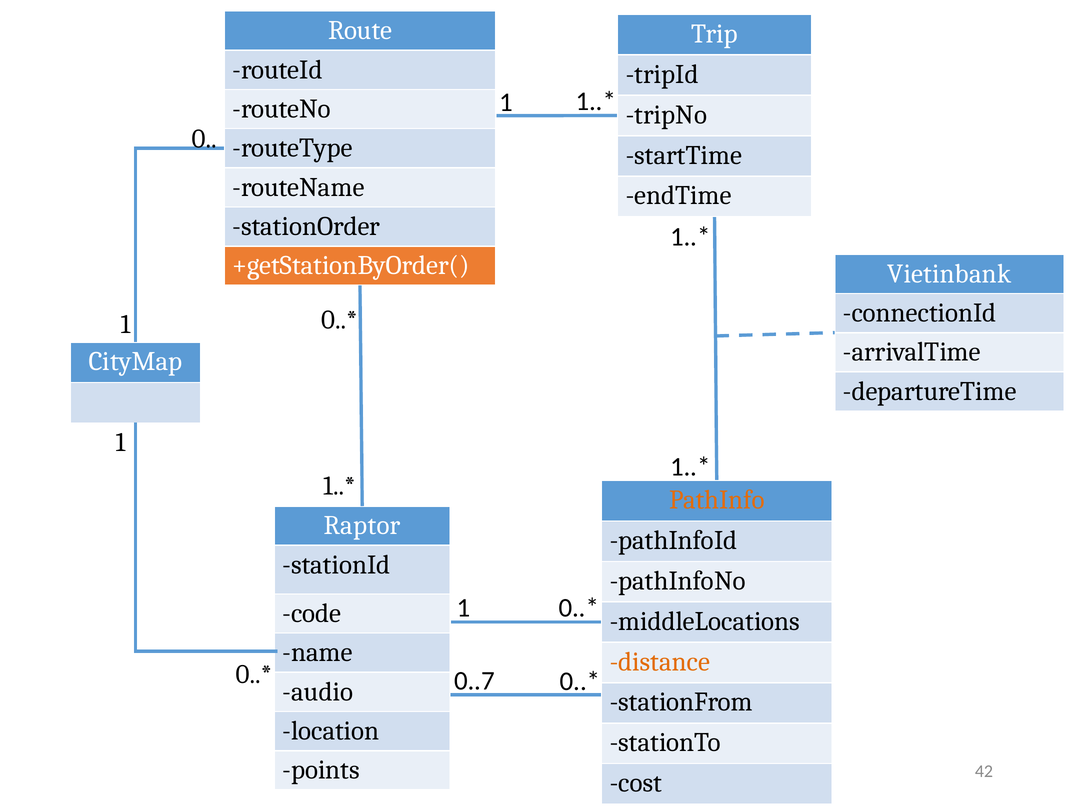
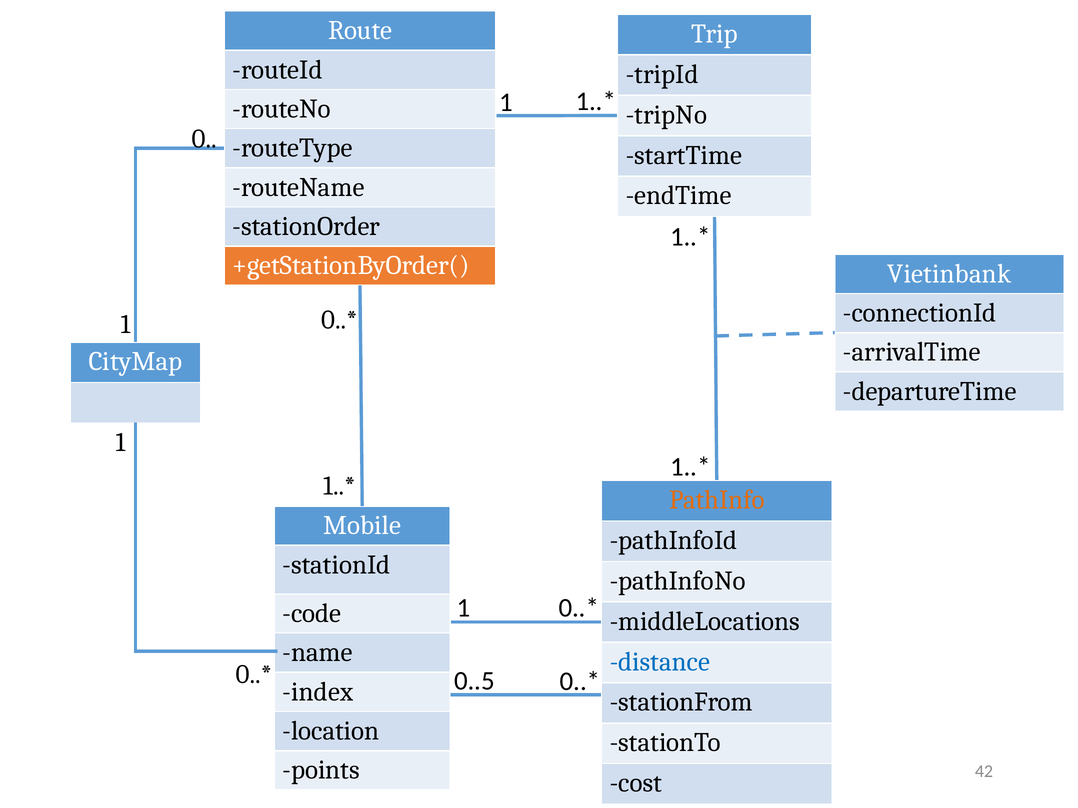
Raptor: Raptor -> Mobile (362, 526)
distance colour: orange -> blue (660, 662)
0..7: 0..7 -> 0..5 (474, 681)
audio: audio -> index (318, 692)
